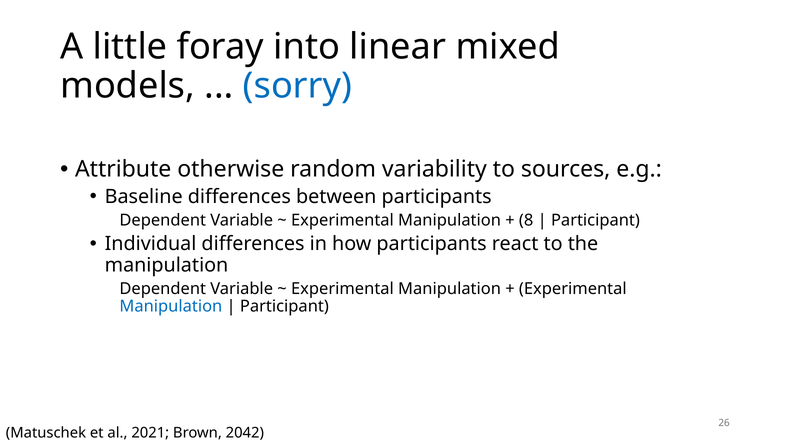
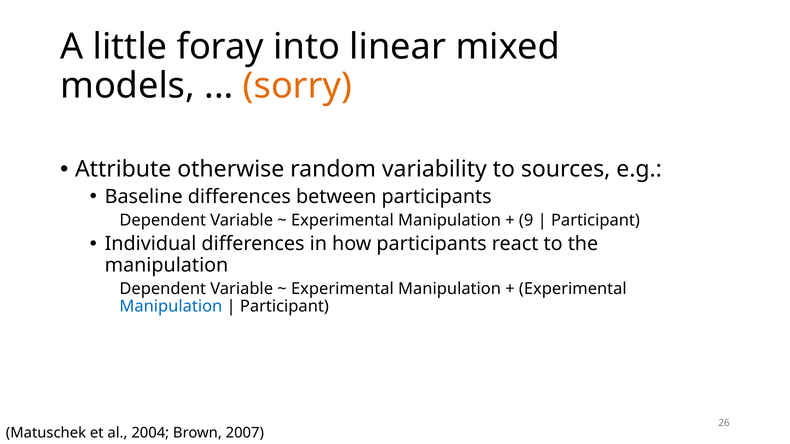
sorry colour: blue -> orange (297, 86)
8: 8 -> 9 (526, 220)
2021: 2021 -> 2004 (150, 433)
2042: 2042 -> 2007 (245, 433)
